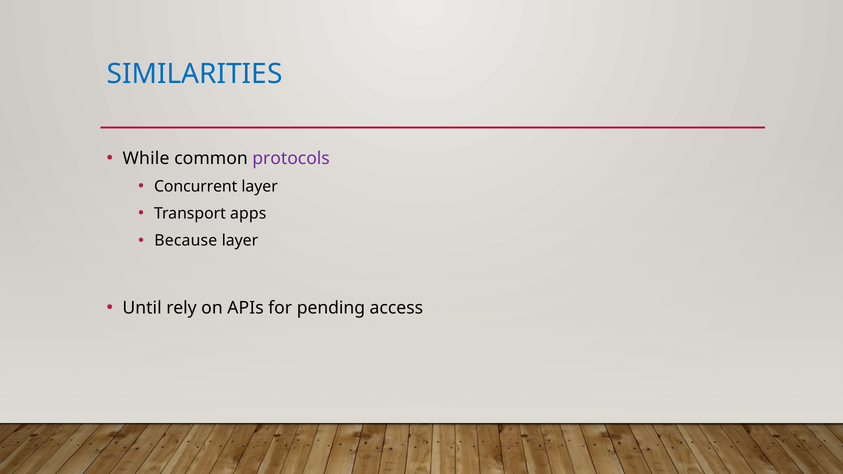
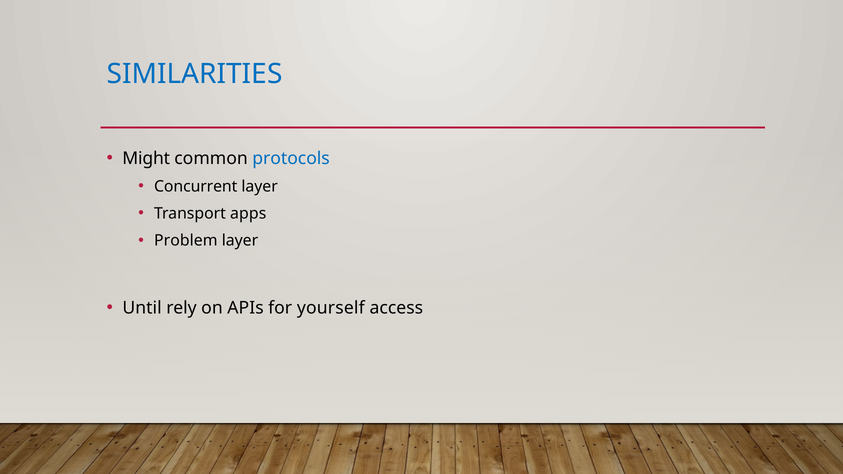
While: While -> Might (146, 159)
protocols colour: purple -> blue (291, 159)
Because: Because -> Problem (186, 241)
pending: pending -> yourself (331, 308)
